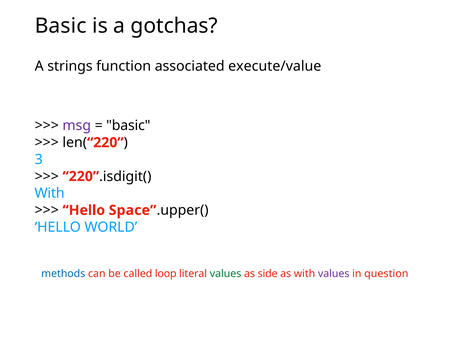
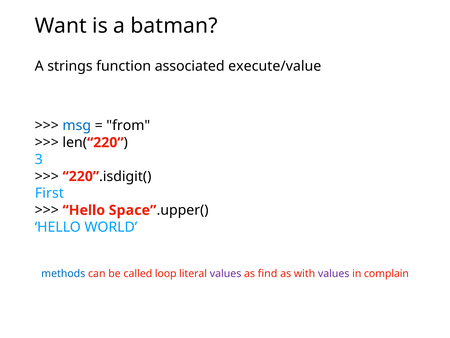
Basic: Basic -> Want (61, 26)
gotchas: gotchas -> batman (174, 26)
msg colour: purple -> blue (77, 125)
basic: basic -> from (128, 125)
With: With -> First (49, 193)
values colour: green -> purple (226, 273)
side: side -> find (268, 273)
question: question -> complain (386, 273)
